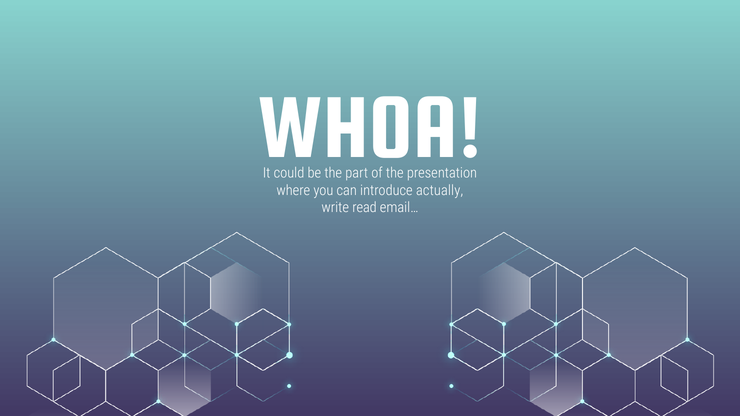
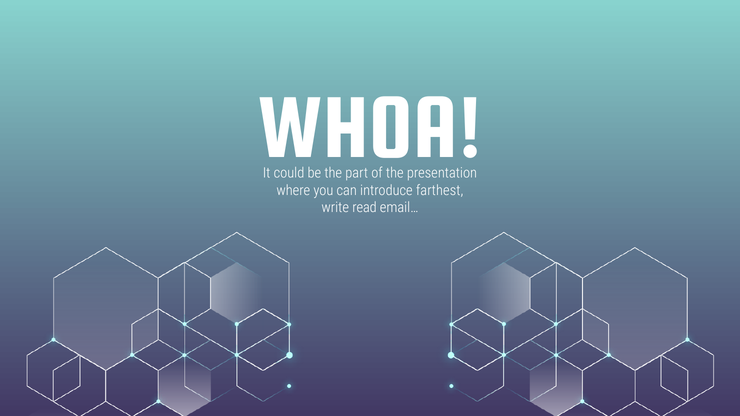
actually: actually -> farthest (440, 190)
